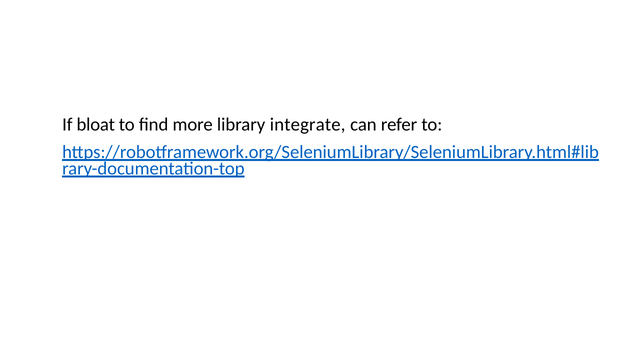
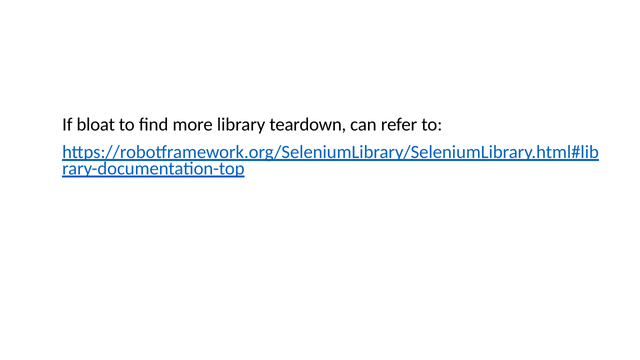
integrate: integrate -> teardown (308, 125)
